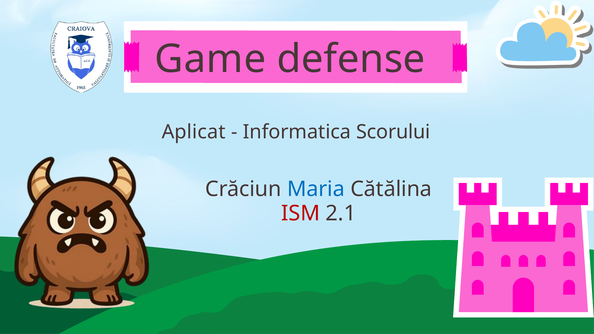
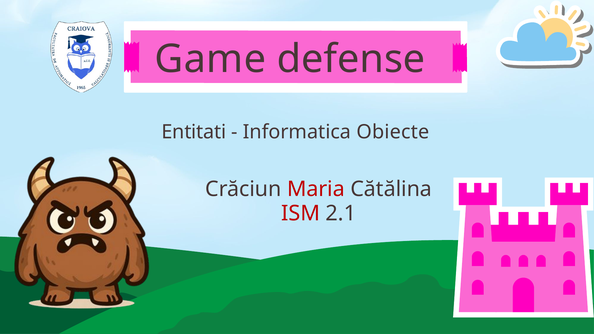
Aplicat: Aplicat -> Entitati (194, 132)
Scorului: Scorului -> Obiecte (393, 132)
Maria colour: blue -> red (316, 189)
